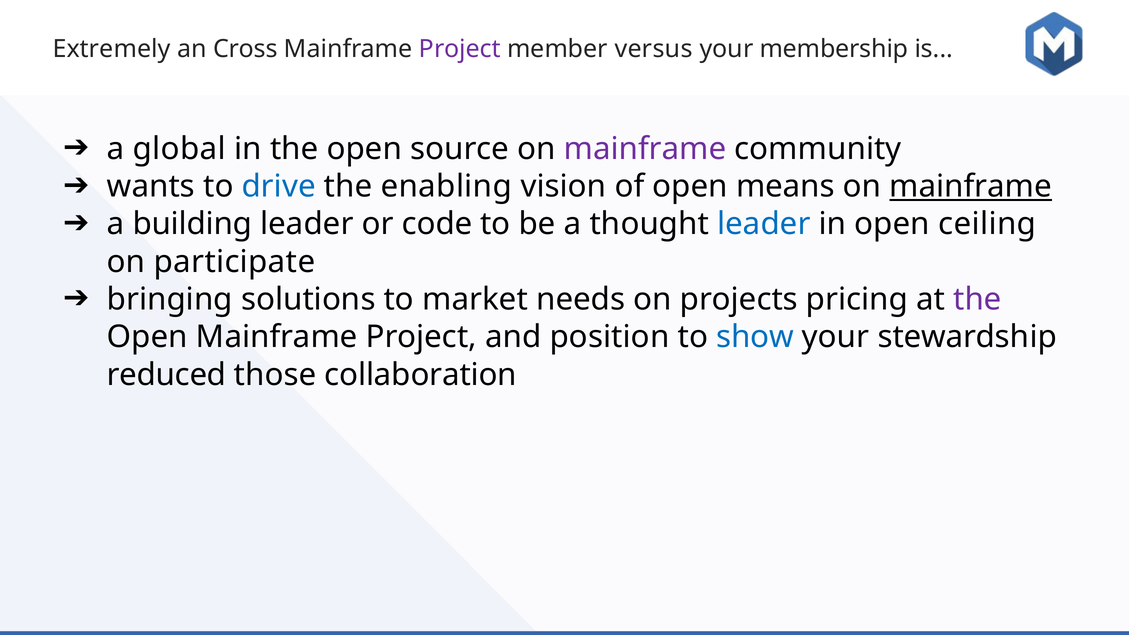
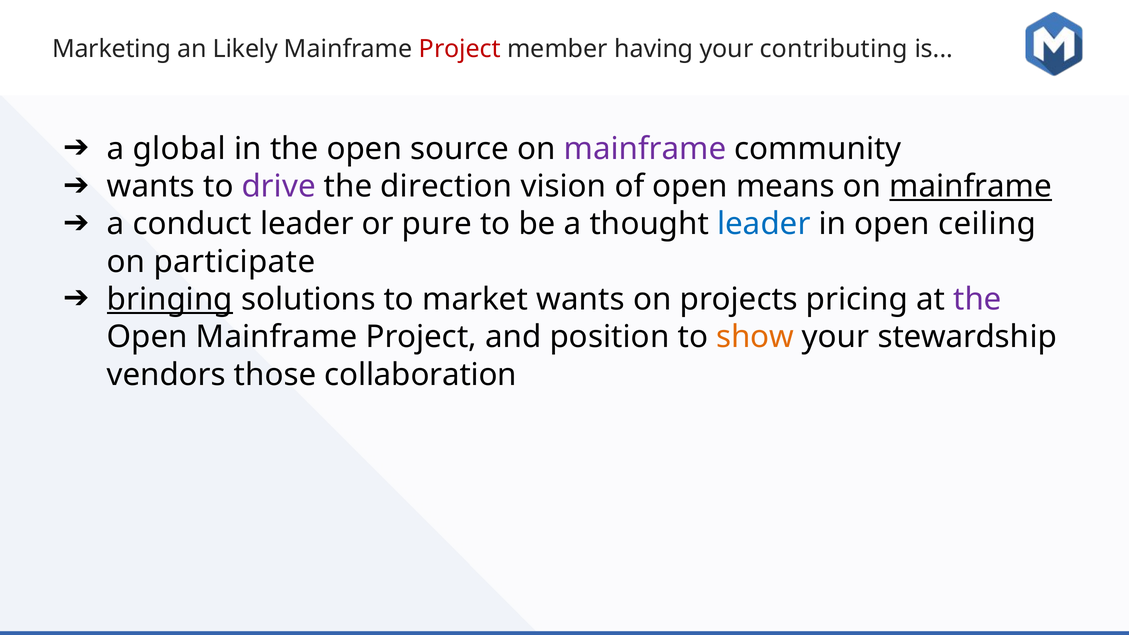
Extremely: Extremely -> Marketing (112, 49)
Cross: Cross -> Likely (245, 49)
Project colour: purple -> red (460, 49)
versus: versus -> having (654, 49)
membership: membership -> contributing (834, 49)
drive colour: blue -> purple (279, 186)
enabling: enabling -> direction (446, 186)
building: building -> conduct (192, 224)
code: code -> pure (437, 224)
bringing underline: none -> present (170, 299)
market needs: needs -> wants (581, 299)
show colour: blue -> orange (755, 337)
reduced: reduced -> vendors (166, 375)
